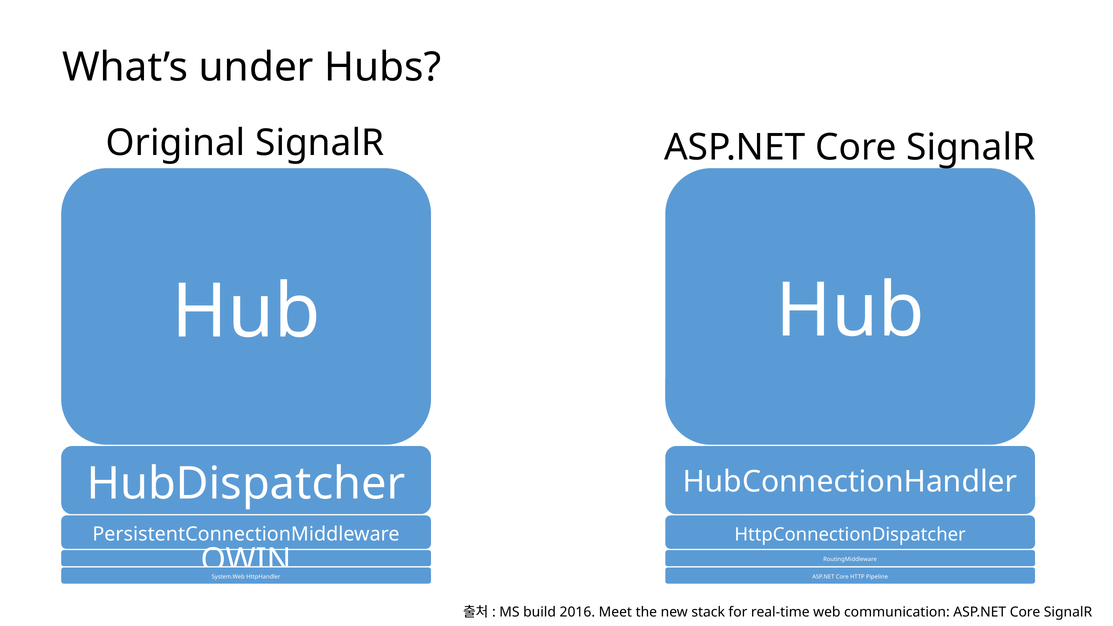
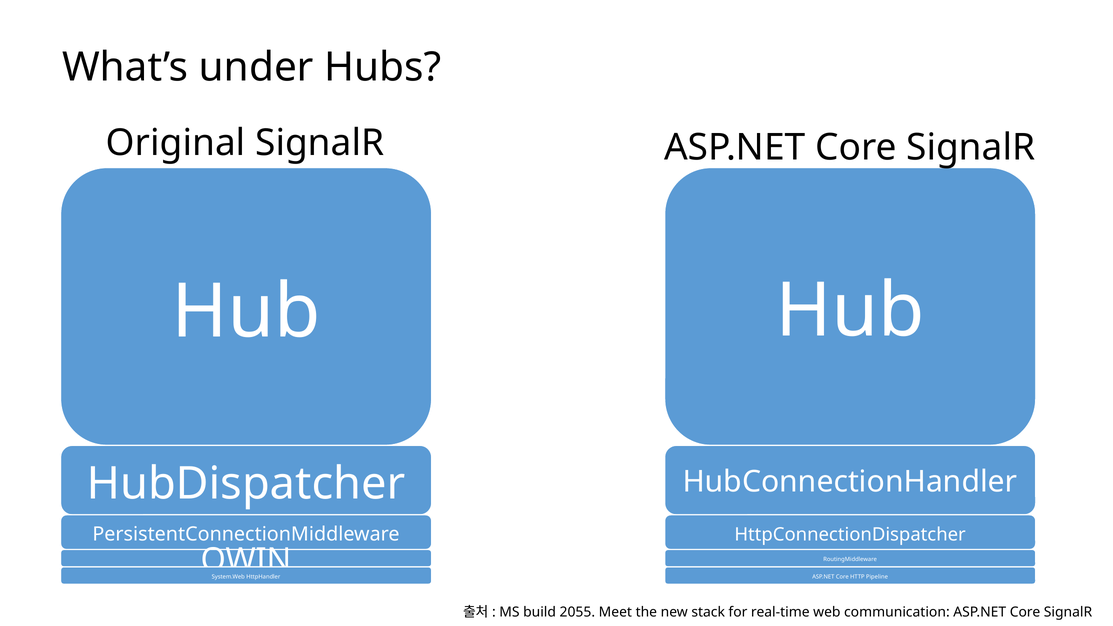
2016: 2016 -> 2055 (577, 612)
